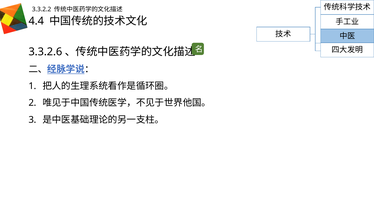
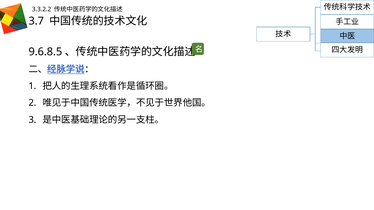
4.4: 4.4 -> 3.7 (36, 21)
3.3.2.6: 3.3.2.6 -> 9.6.8.5 (45, 52)
